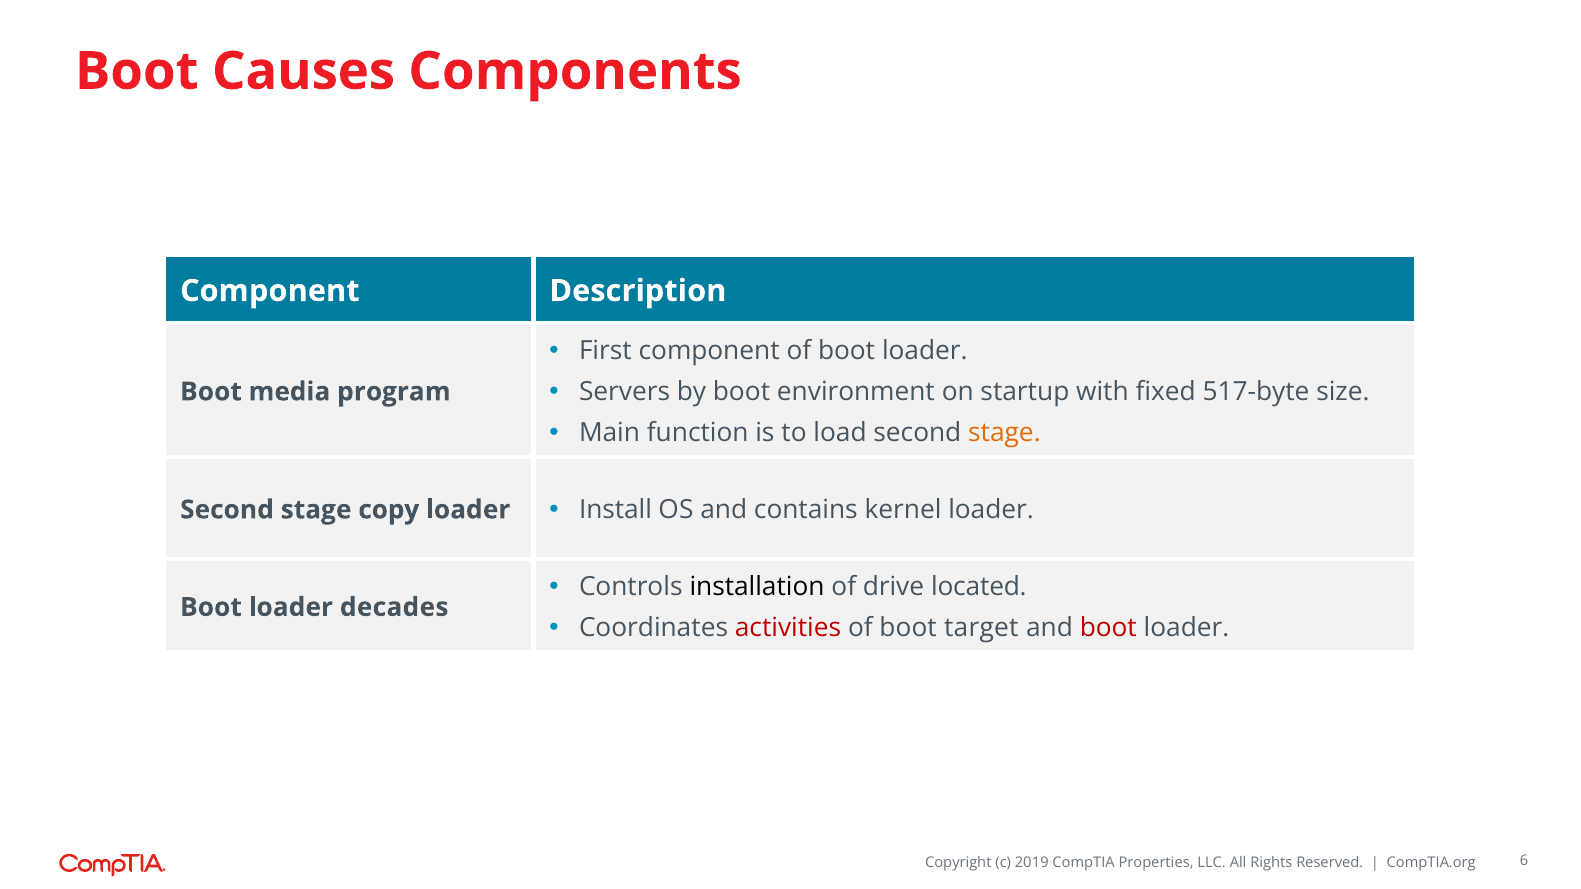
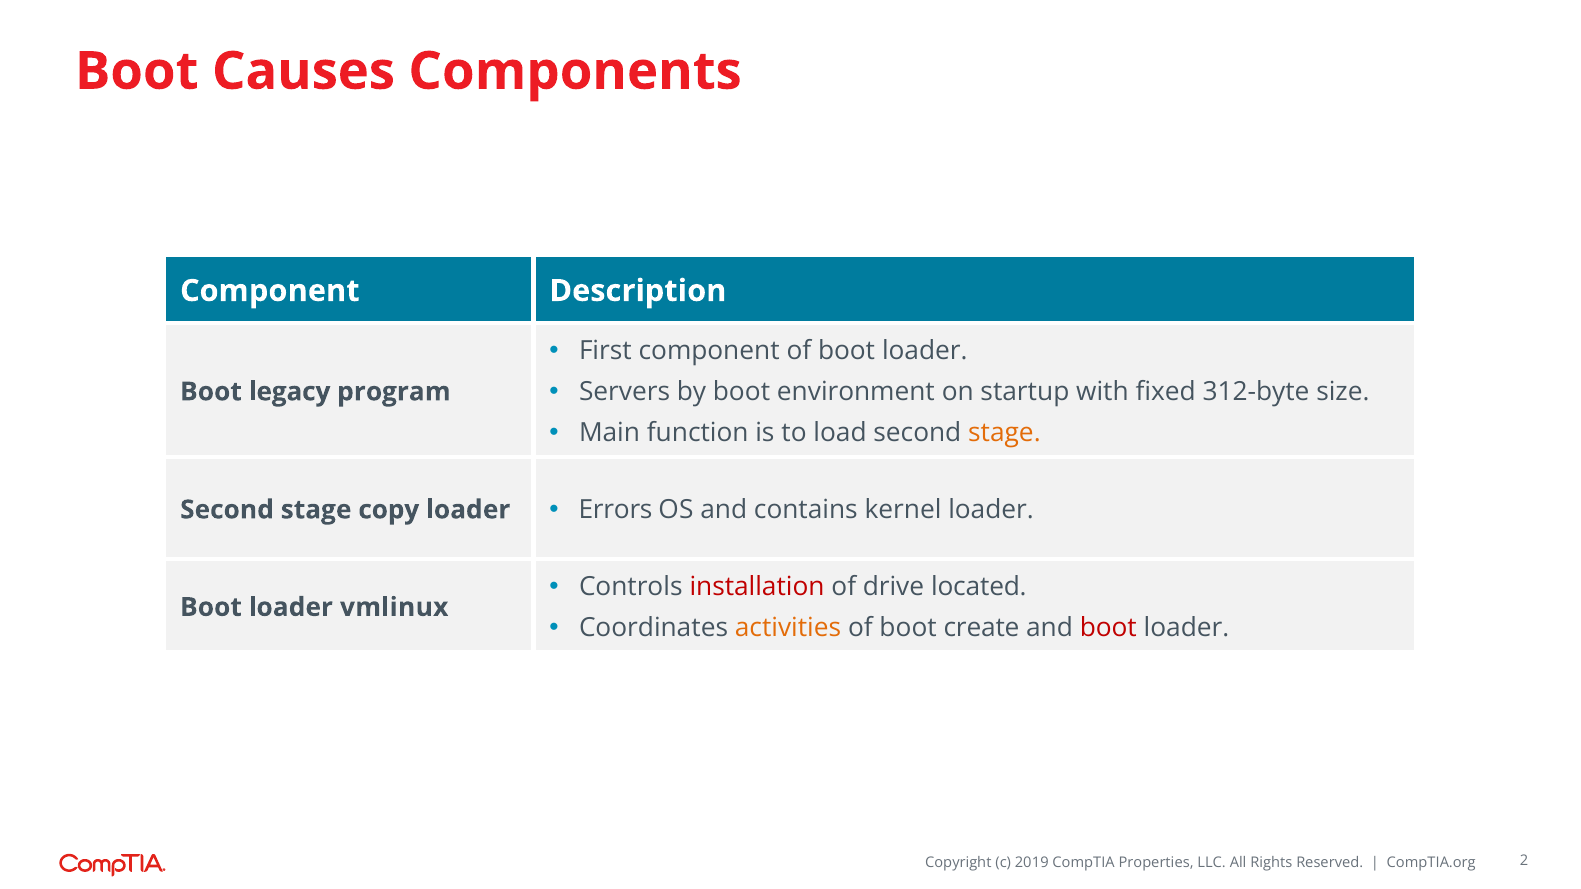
517-byte: 517-byte -> 312-byte (1256, 392)
media: media -> legacy (289, 392)
Install: Install -> Errors (616, 510)
installation colour: black -> red (757, 587)
decades: decades -> vmlinux (394, 607)
activities colour: red -> orange (788, 628)
target: target -> create (982, 628)
6: 6 -> 2 (1524, 861)
